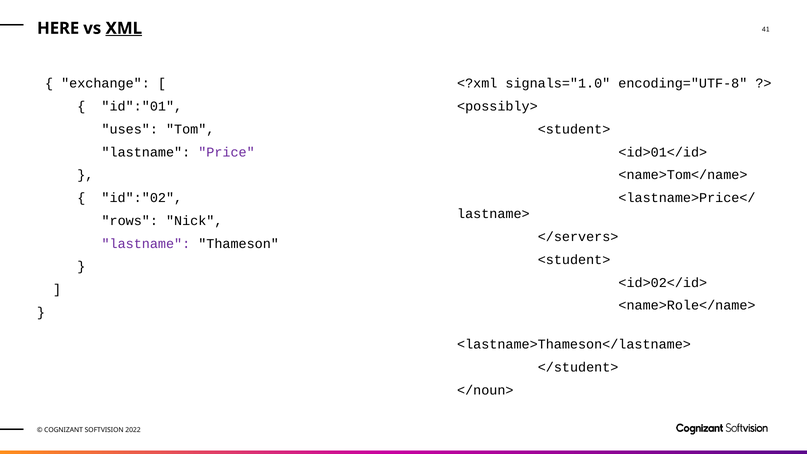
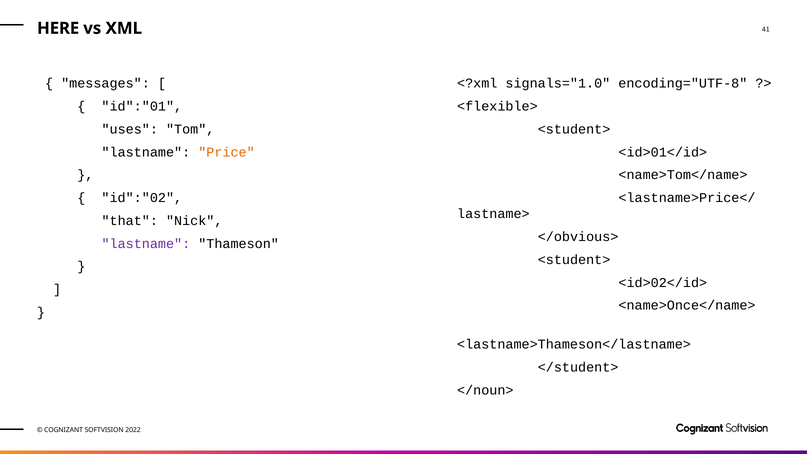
XML underline: present -> none (124, 28)
exchange: exchange -> messages (106, 83)
<possibly>: <possibly> -> <flexible> (497, 106)
Price colour: purple -> orange (227, 152)
rows: rows -> that (130, 221)
</servers>: </servers> -> </obvious> (578, 237)
<name>Role</name>: <name>Role</name> -> <name>Once</name> (687, 305)
